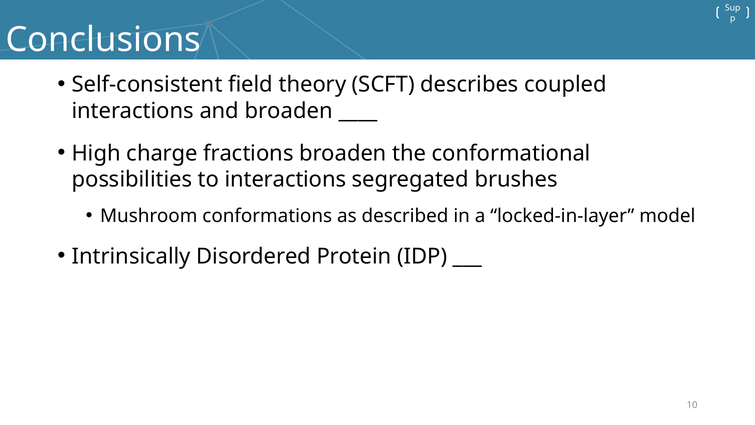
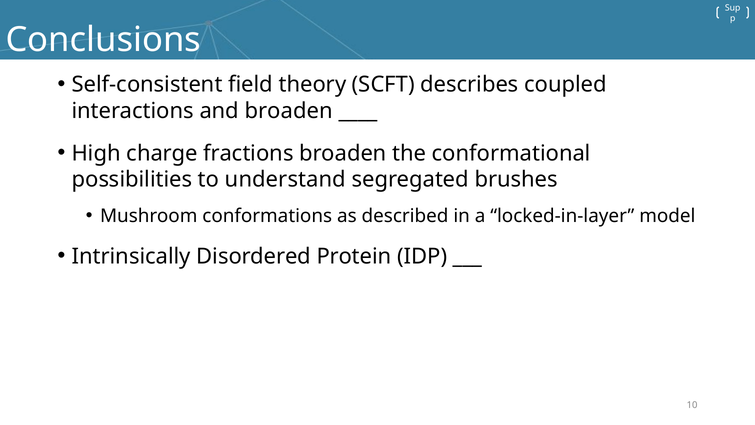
to interactions: interactions -> understand (285, 180)
